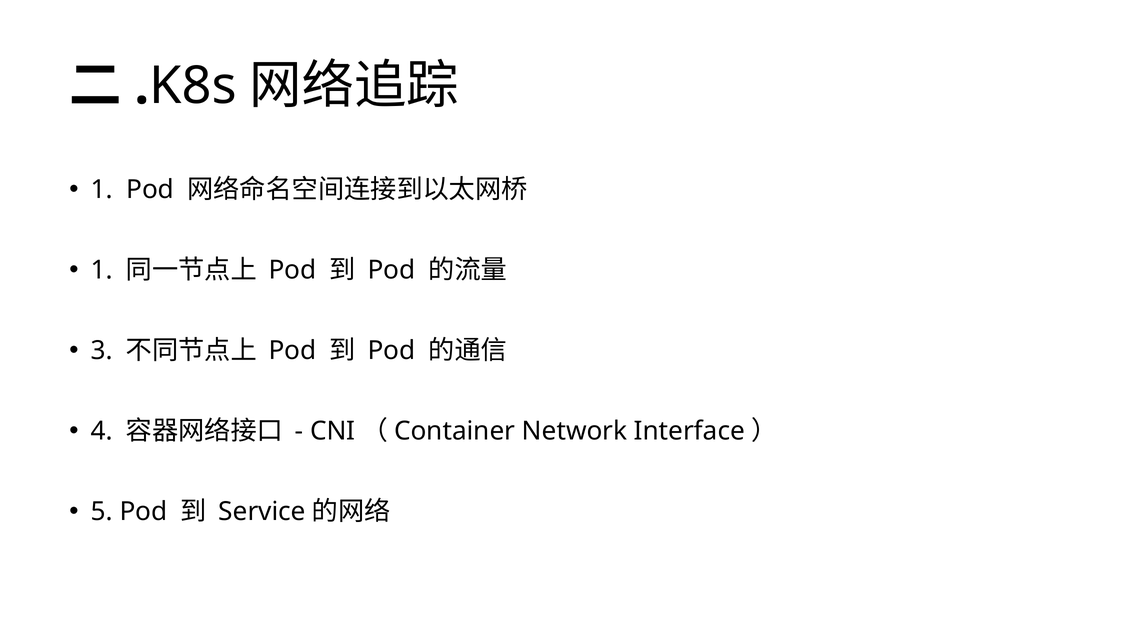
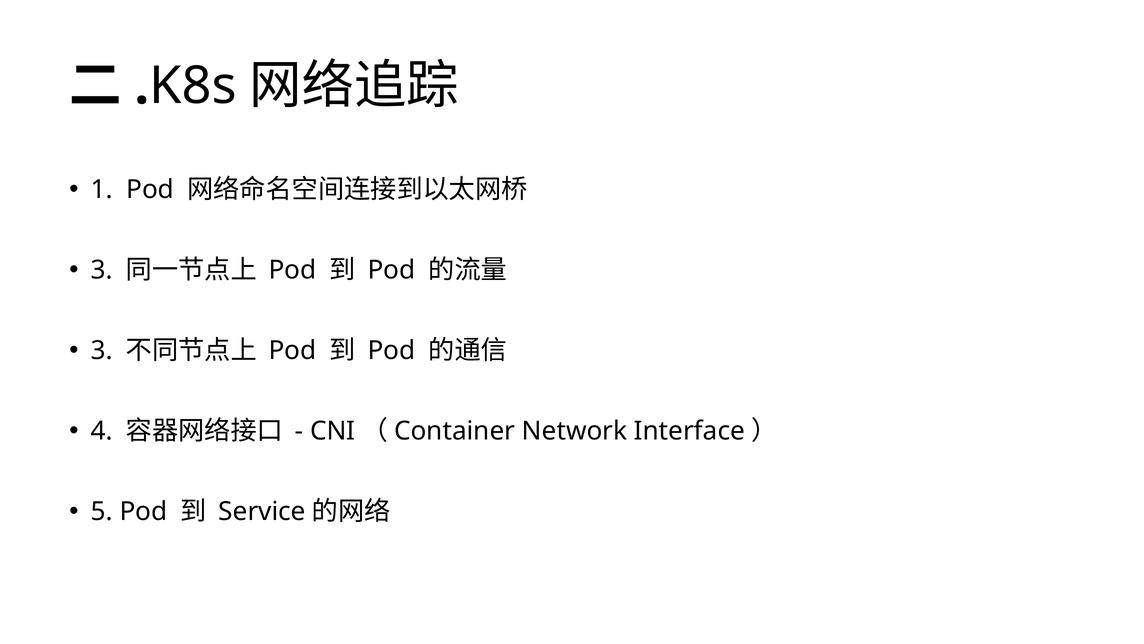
1: 1 -> 3 (102, 270)
